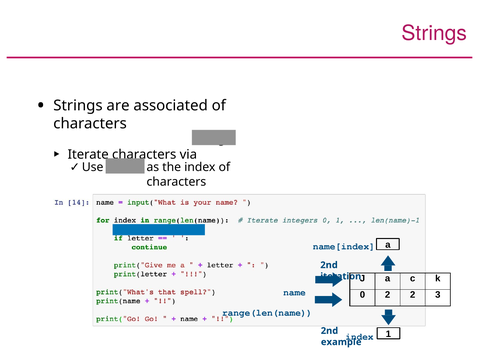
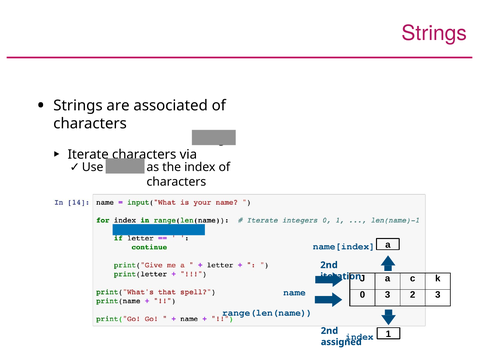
0 2: 2 -> 3 (388, 295)
example: example -> assigned (341, 342)
